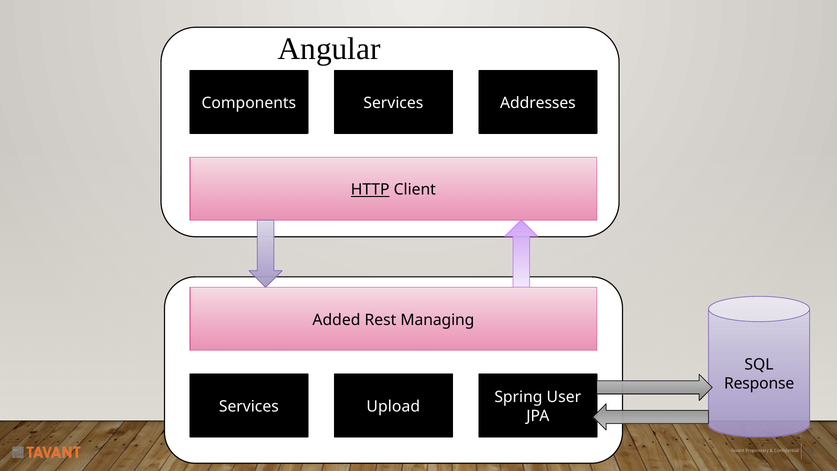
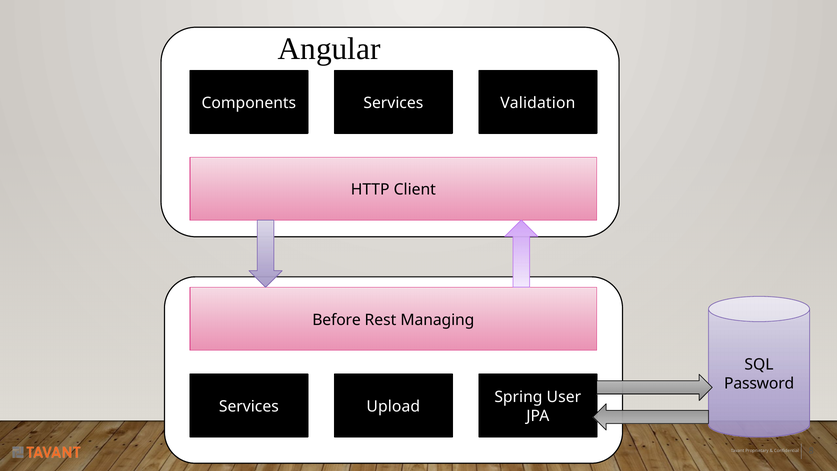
Addresses: Addresses -> Validation (538, 103)
HTTP underline: present -> none (370, 190)
Added: Added -> Before (337, 320)
Response: Response -> Password (759, 383)
